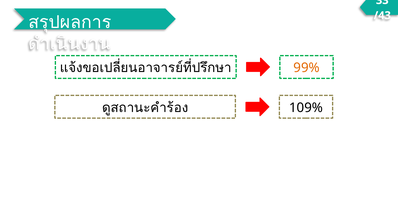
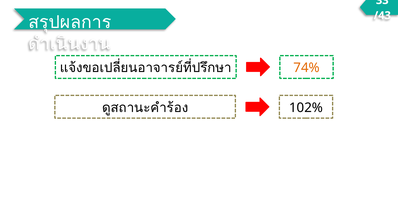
99%: 99% -> 74% (307, 68)
109%: 109% -> 102% (306, 108)
